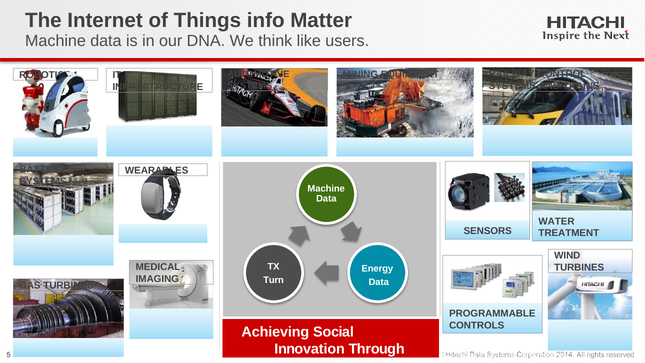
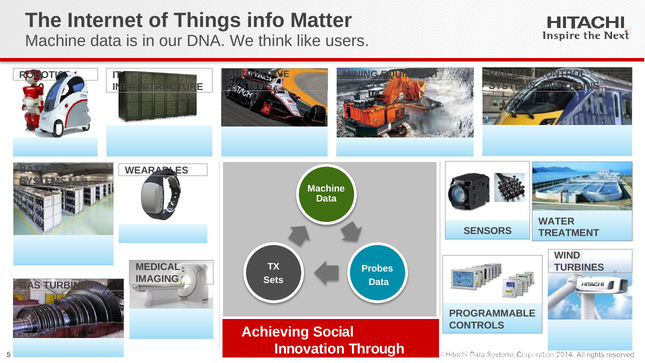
Energy: Energy -> Probes (377, 269)
Turn: Turn -> Sets (273, 280)
